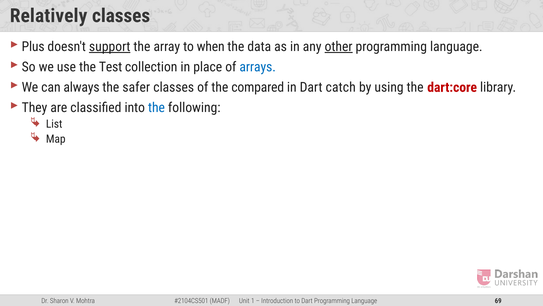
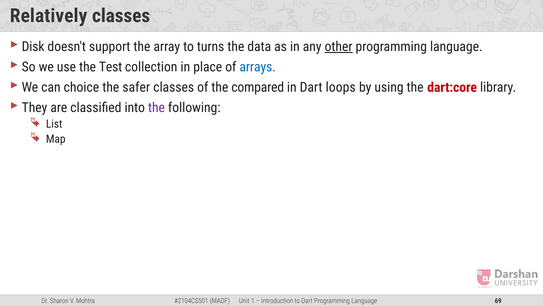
Plus: Plus -> Disk (33, 47)
support underline: present -> none (110, 47)
when: when -> turns (211, 47)
always: always -> choice (81, 87)
catch: catch -> loops (341, 87)
the colour: blue -> purple (156, 108)
